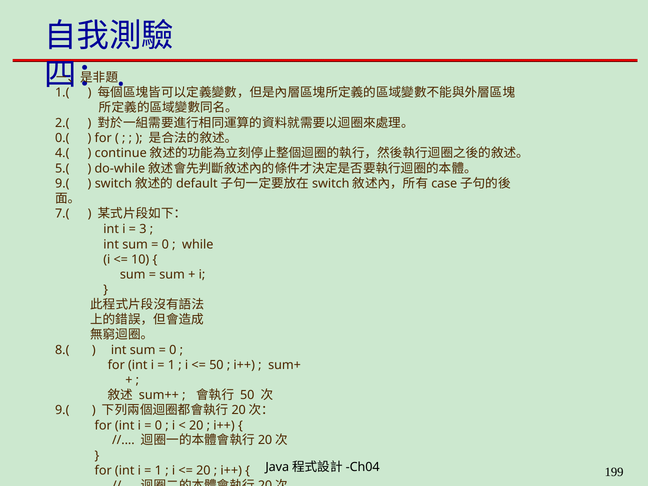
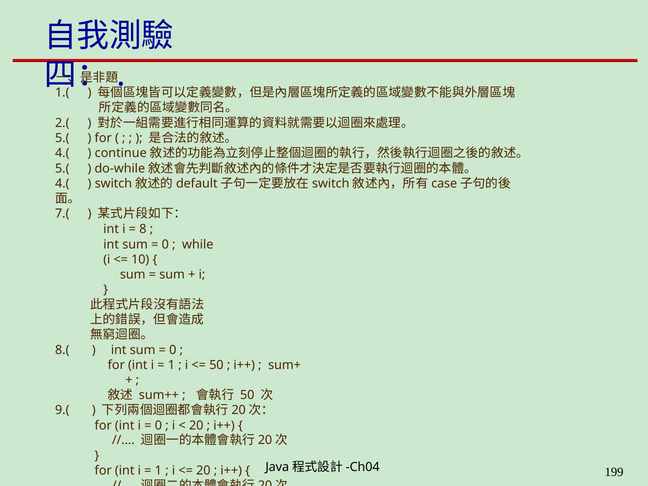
0.(: 0.( -> 5.( (62, 138)
9.(: 9.( -> 4.( (62, 183)
3: 3 -> 8 (143, 229)
